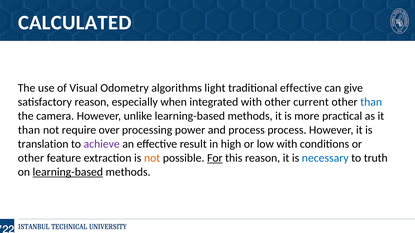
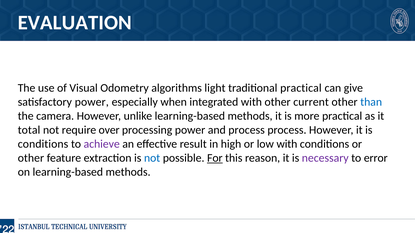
CALCULATED: CALCULATED -> EVALUATION (75, 23)
traditional effective: effective -> practical (301, 88)
satisfactory reason: reason -> power (92, 102)
than: than -> total (29, 130)
translation: translation -> conditions (43, 144)
not colour: orange -> blue (152, 158)
necessary colour: blue -> purple (325, 158)
truth: truth -> error (376, 158)
learning-based underline: present -> none (68, 172)
